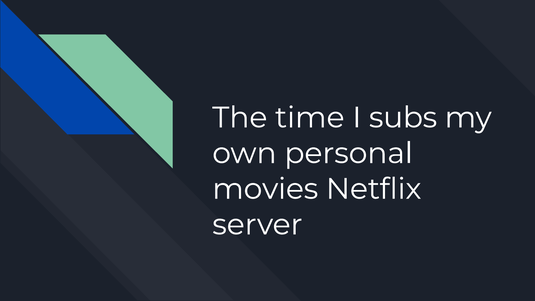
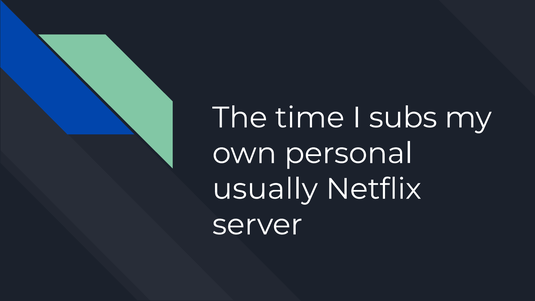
movies: movies -> usually (265, 189)
